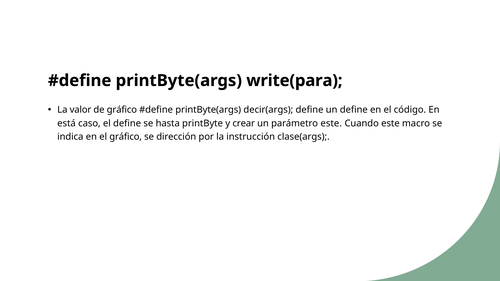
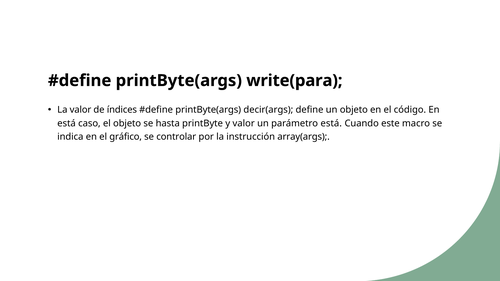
de gráfico: gráfico -> índices (122, 110)
un define: define -> objeto (354, 110)
el define: define -> objeto (127, 123)
y crear: crear -> valor (244, 123)
parámetro este: este -> está (331, 123)
dirección: dirección -> controlar (176, 137)
clase(args: clase(args -> array(args (304, 137)
